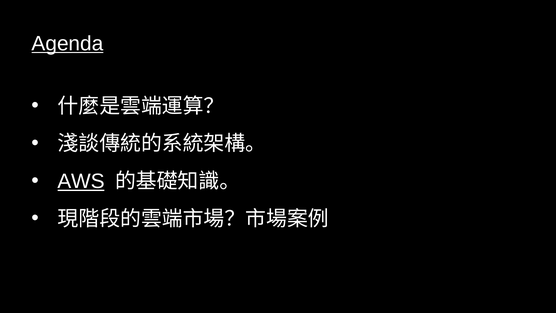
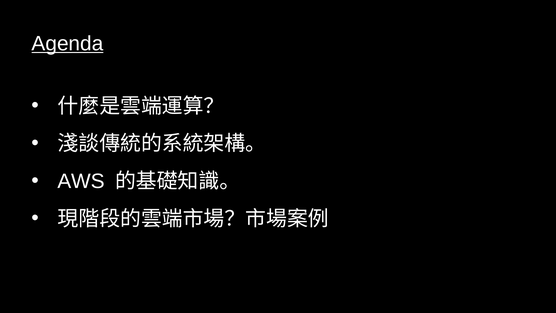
AWS underline: present -> none (81, 181)
